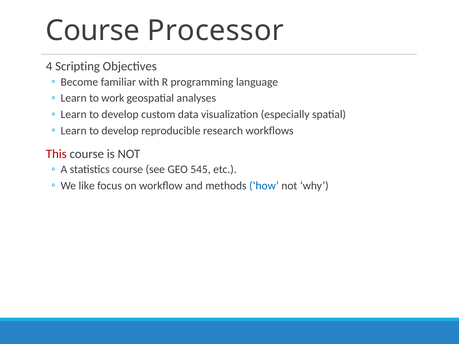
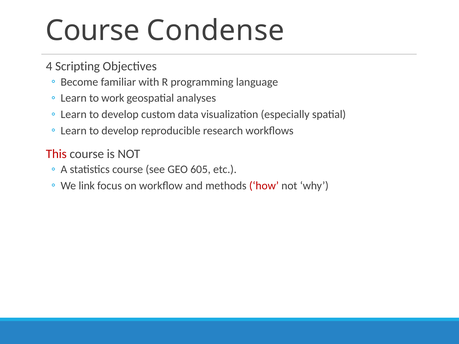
Processor: Processor -> Condense (216, 31)
545: 545 -> 605 (200, 170)
like: like -> link (87, 186)
how colour: blue -> red (264, 186)
